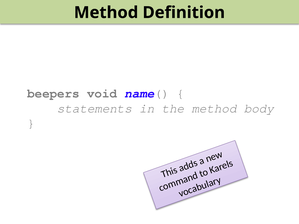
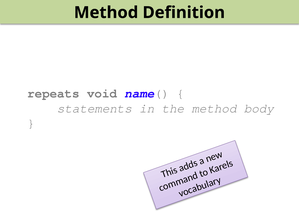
beepers: beepers -> repeats (53, 94)
